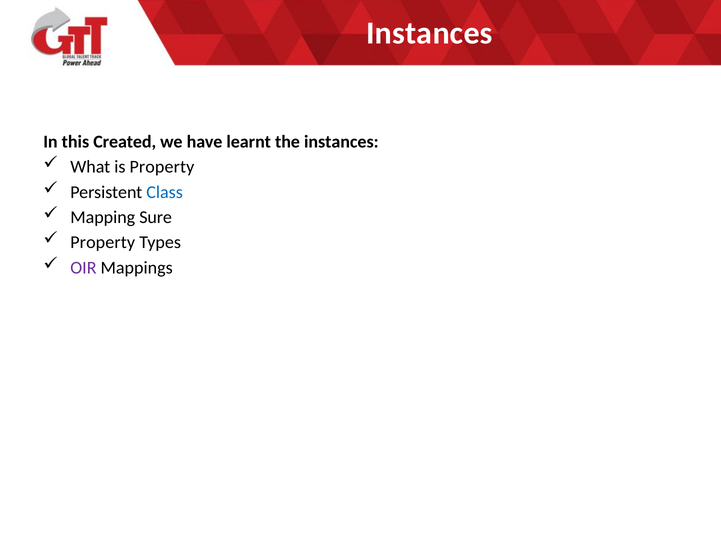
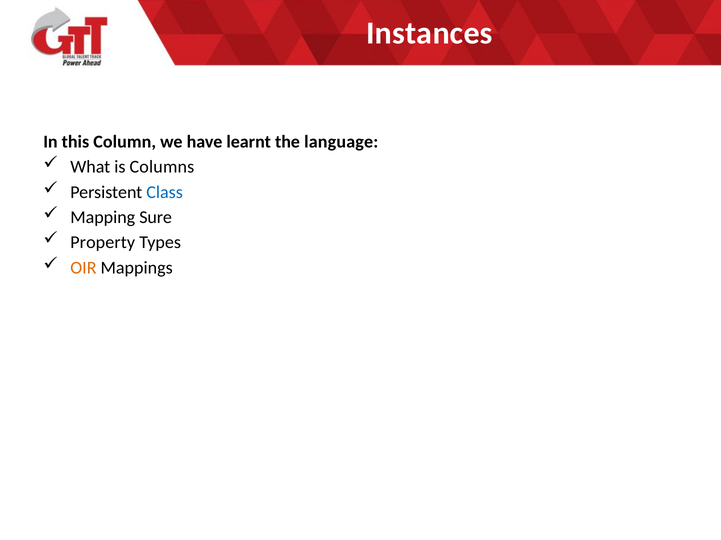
Created: Created -> Column (125, 142)
the instances: instances -> language (341, 142)
is Property: Property -> Columns (162, 167)
OIR colour: purple -> orange (83, 268)
